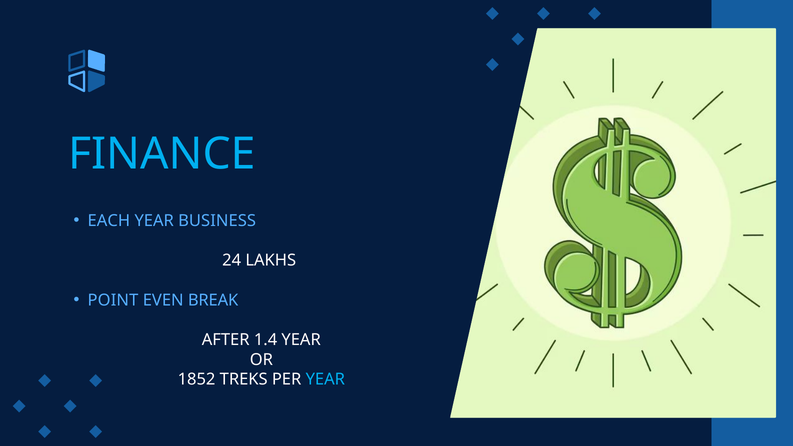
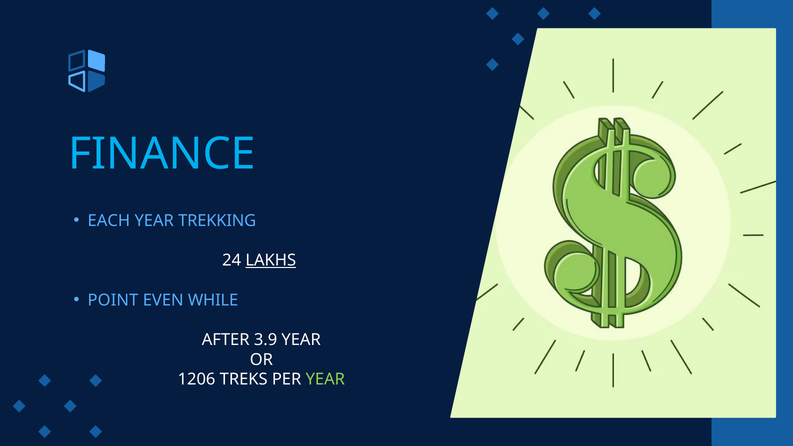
BUSINESS: BUSINESS -> TREKKING (217, 221)
LAKHS underline: none -> present (271, 261)
BREAK: BREAK -> WHILE (213, 300)
1.4: 1.4 -> 3.9 (266, 340)
1852: 1852 -> 1206 (197, 379)
YEAR colour: light blue -> light green (325, 379)
